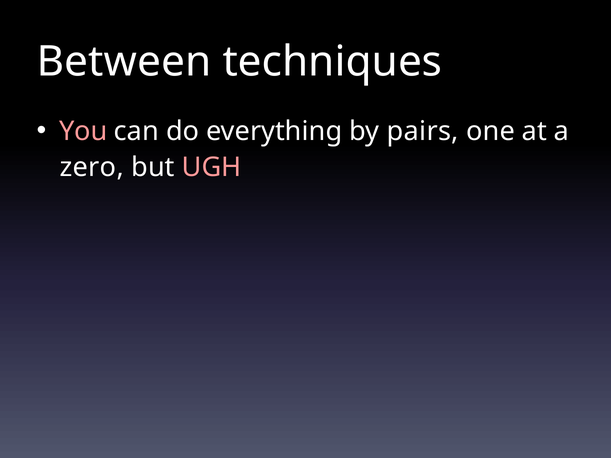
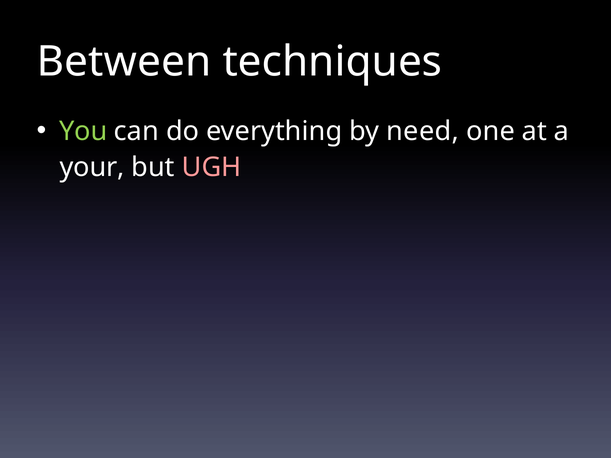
You colour: pink -> light green (83, 131)
pairs: pairs -> need (423, 131)
zero: zero -> your (92, 167)
